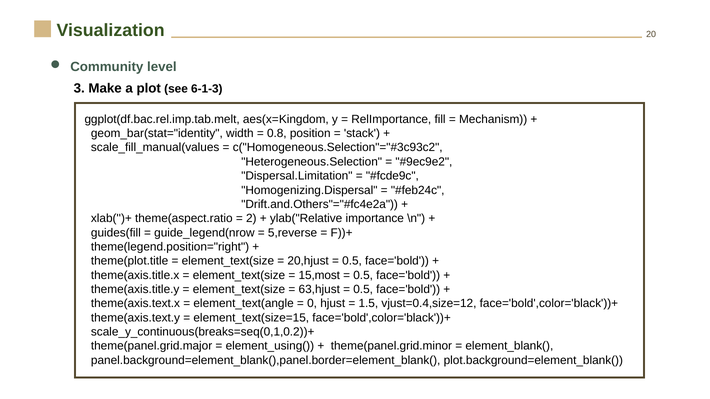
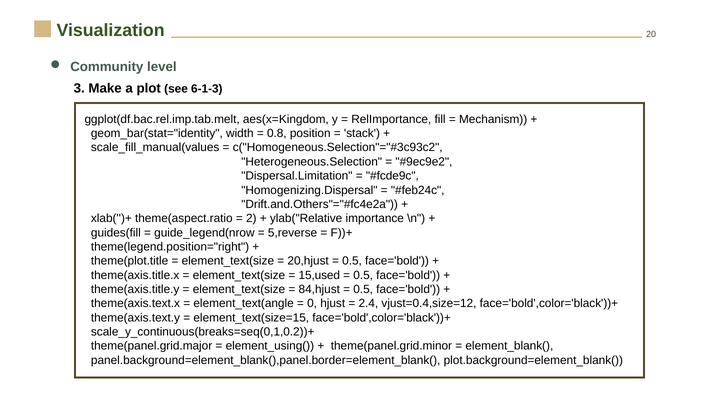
15,most: 15,most -> 15,used (319, 275)
63,hjust: 63,hjust -> 84,hjust (319, 290)
1.5: 1.5 -> 2.4 (368, 304)
